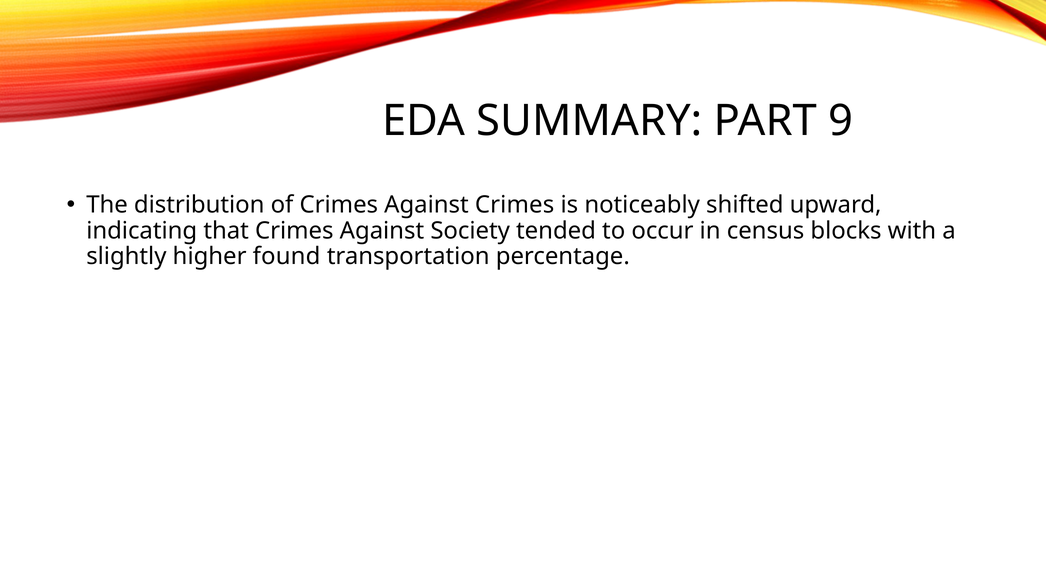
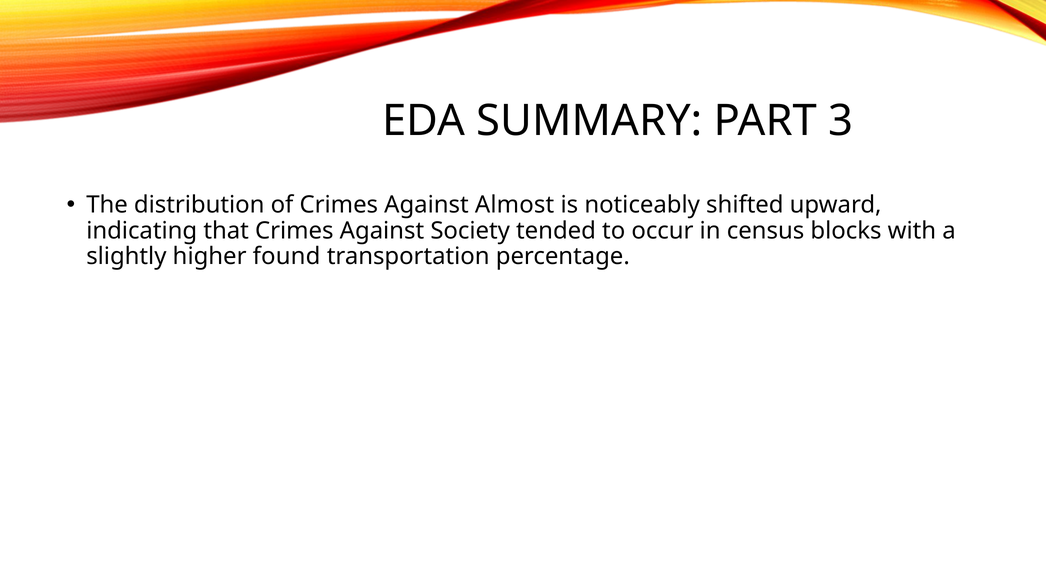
9: 9 -> 3 (841, 121)
Against Crimes: Crimes -> Almost (515, 205)
